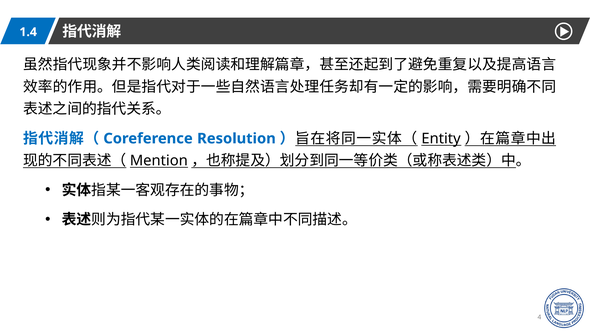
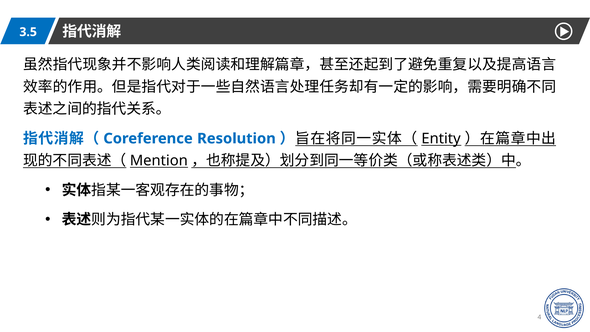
1.4: 1.4 -> 3.5 (28, 32)
